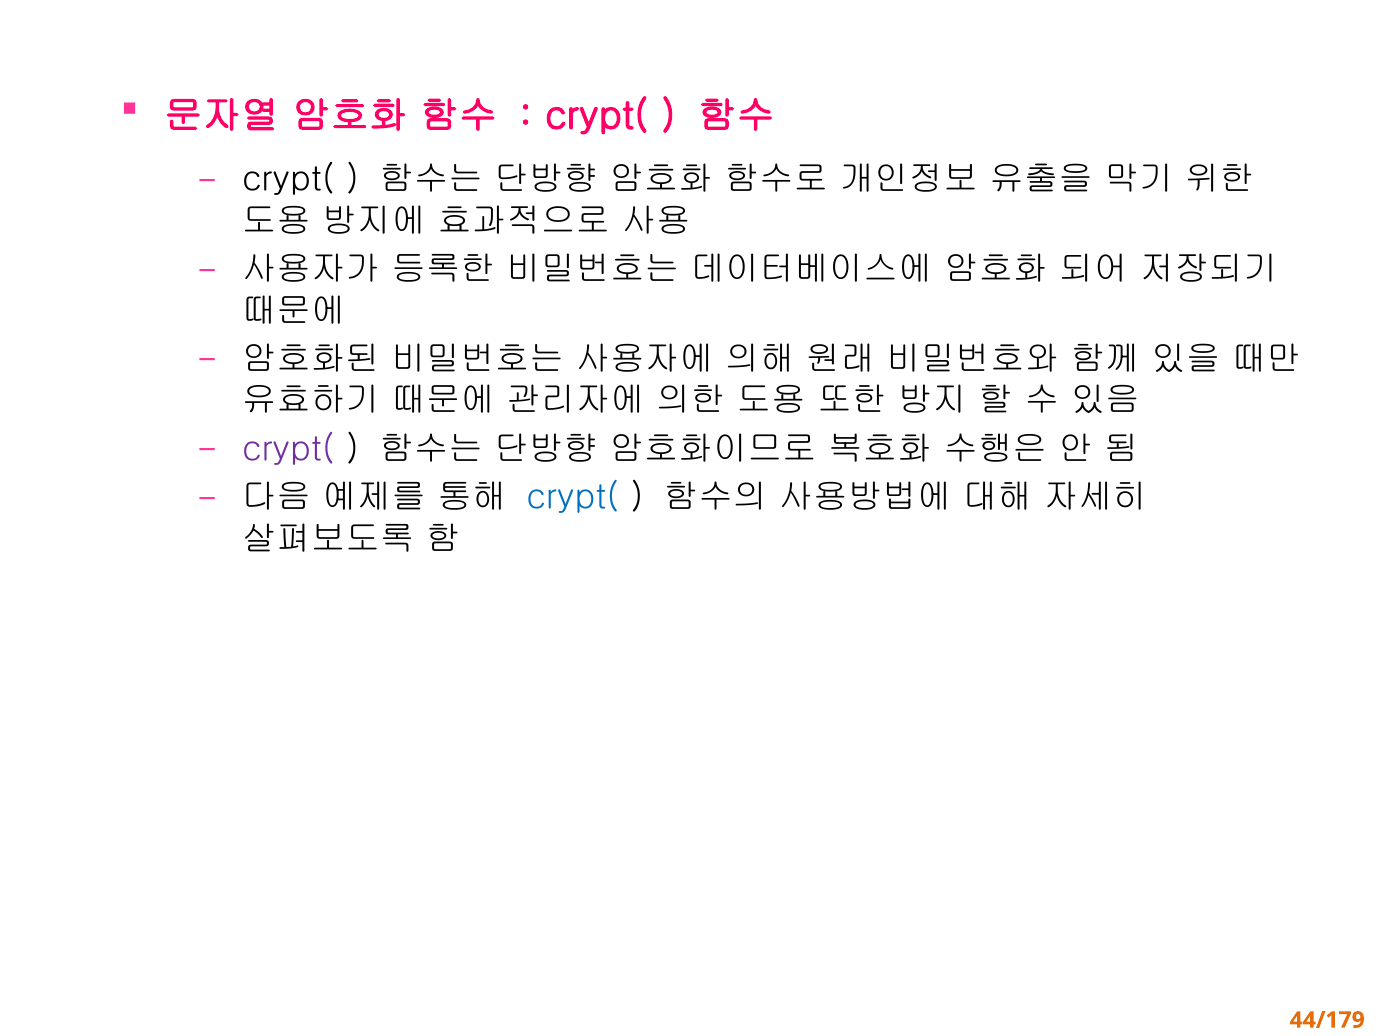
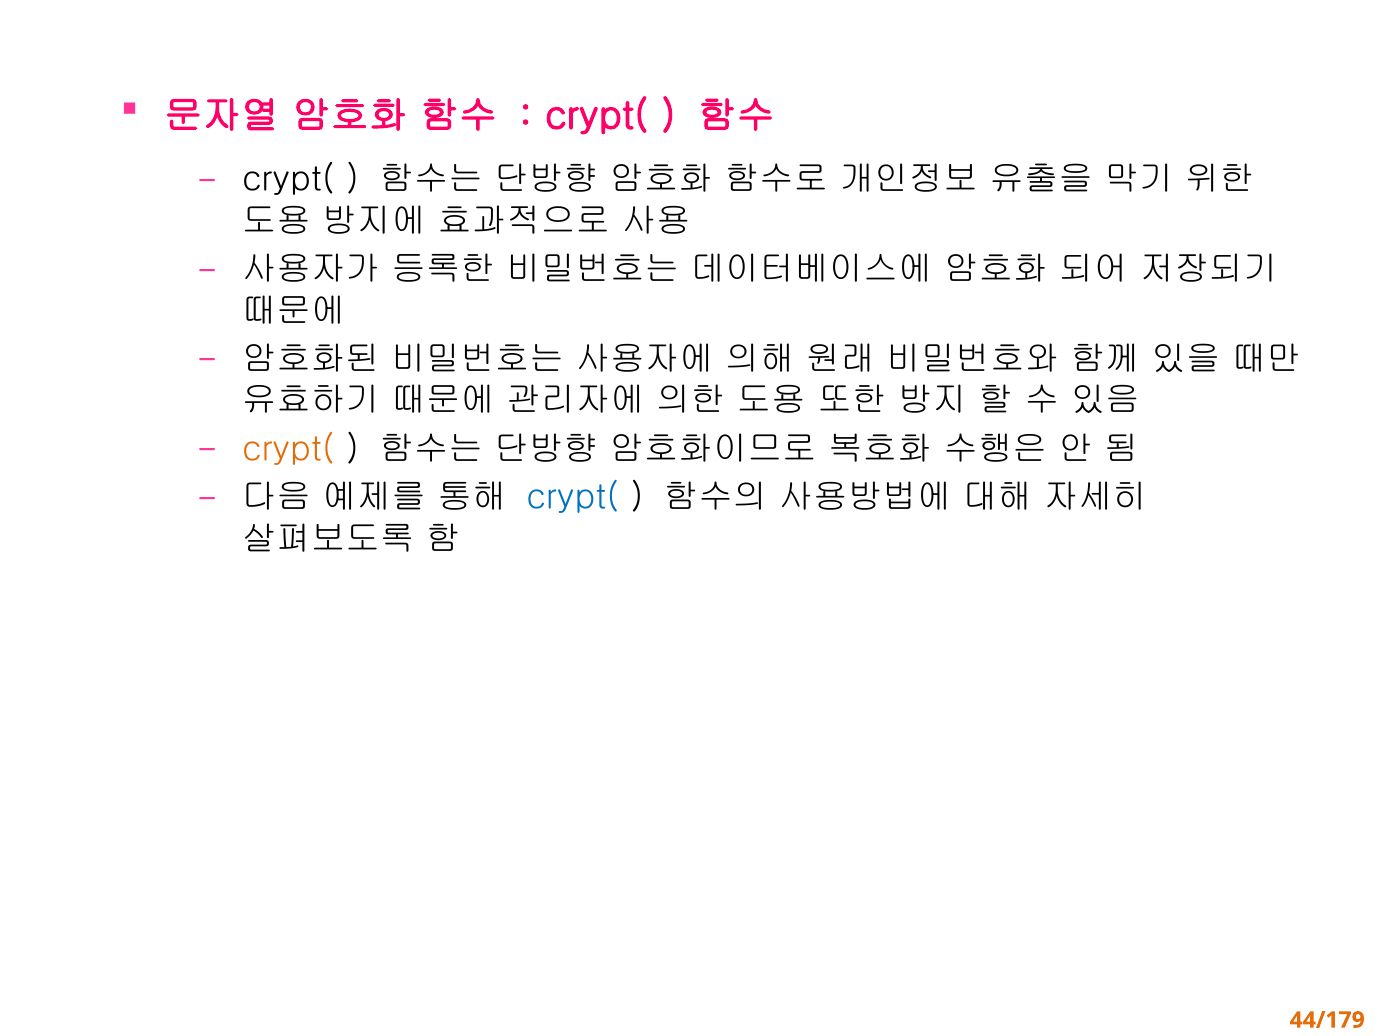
crypt( colour: purple -> orange (288, 449)
